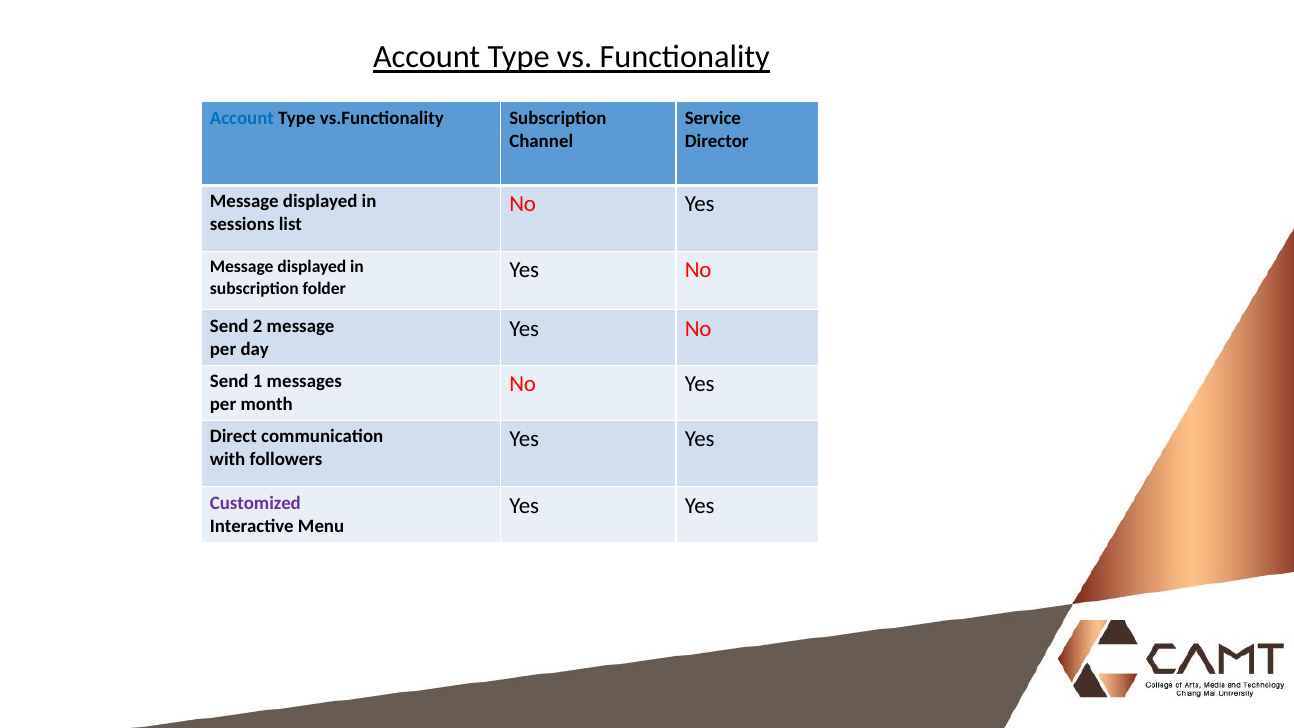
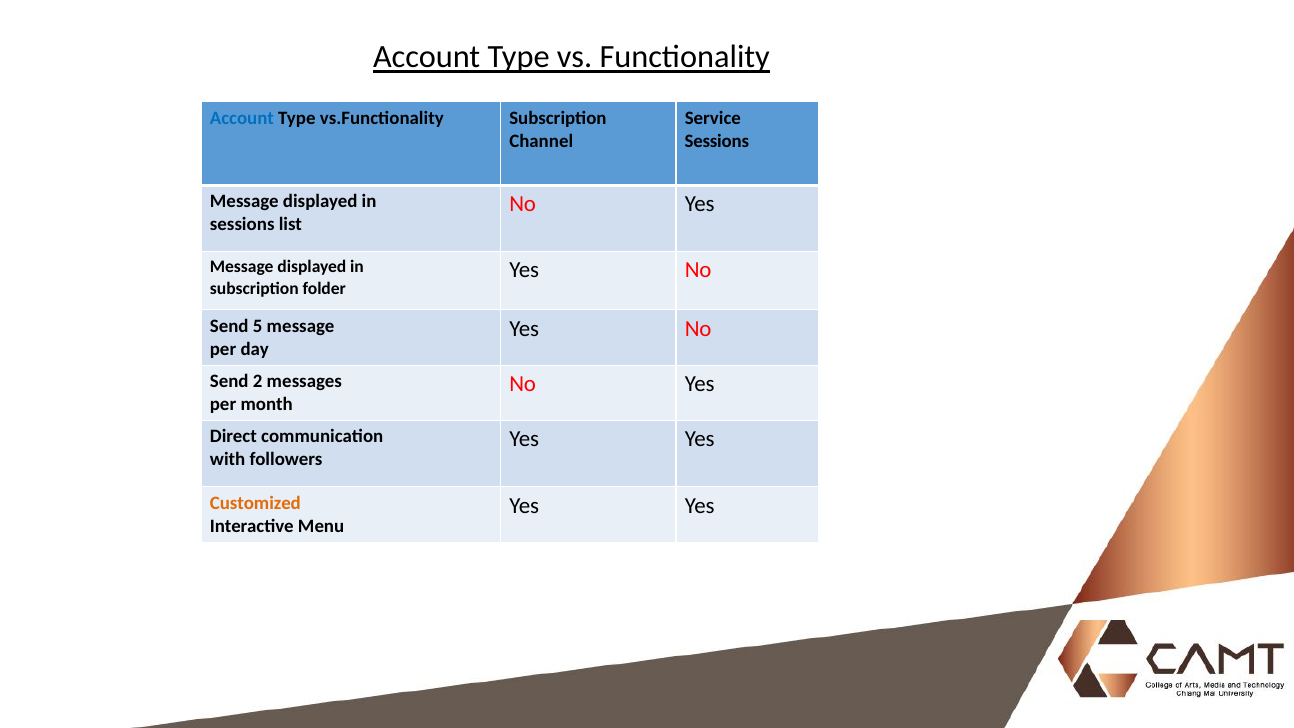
Director: Director -> Sessions (717, 141)
2: 2 -> 5 (258, 326)
1: 1 -> 2 (258, 381)
Customized colour: purple -> orange (255, 503)
